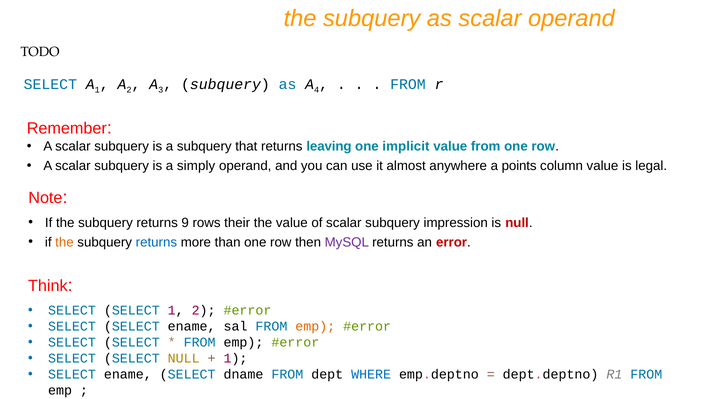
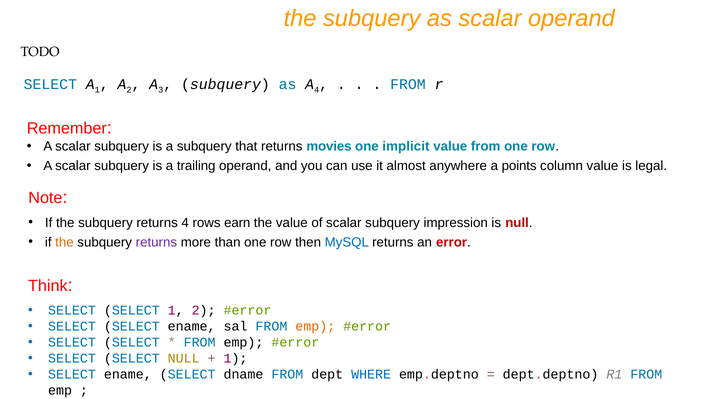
leaving: leaving -> movies (329, 146)
simply: simply -> trailing (196, 166)
returns 9: 9 -> 4 (185, 223)
their: their -> earn (237, 223)
returns colour: blue -> purple (156, 242)
MySQL colour: purple -> blue (347, 242)
